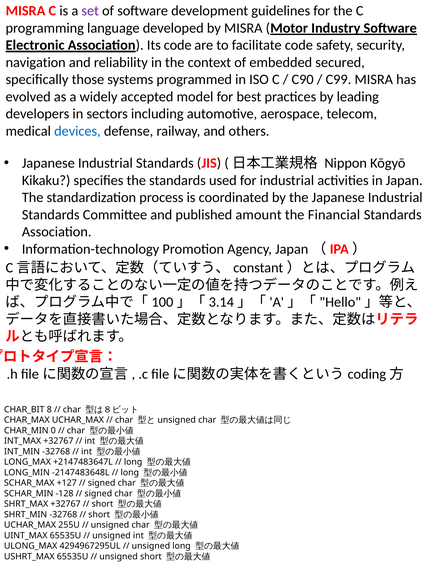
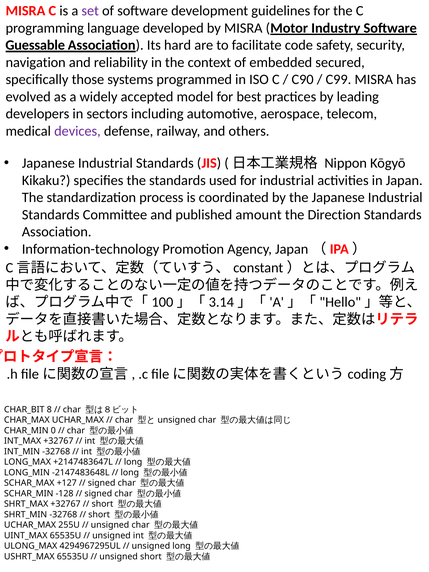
Electronic: Electronic -> Guessable (35, 45)
Its code: code -> hard (178, 45)
devices colour: blue -> purple (77, 131)
Financial: Financial -> Direction (334, 215)
